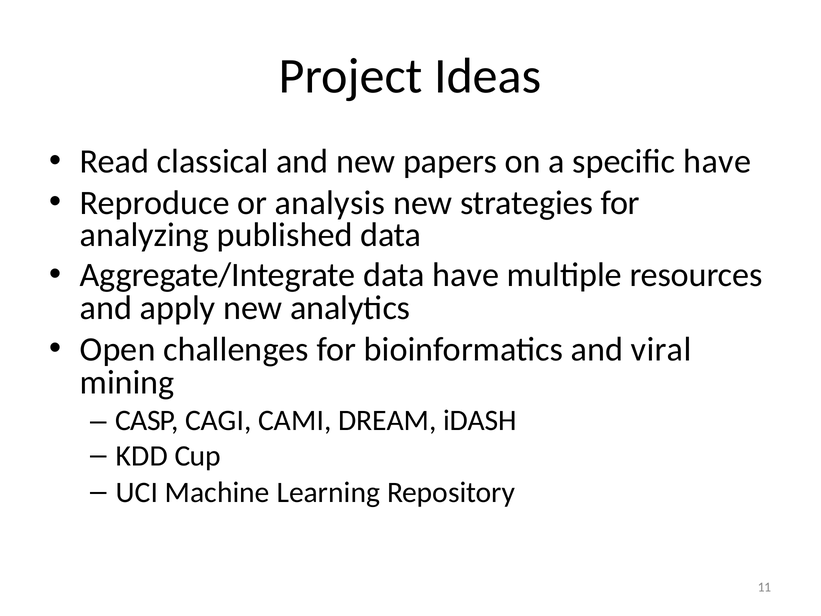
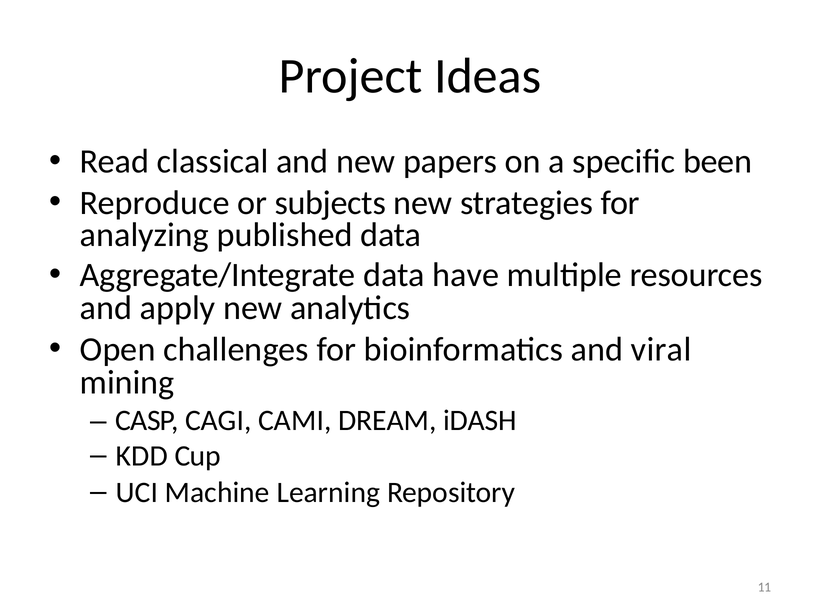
specific have: have -> been (718, 162)
analysis: analysis -> subjects (330, 203)
